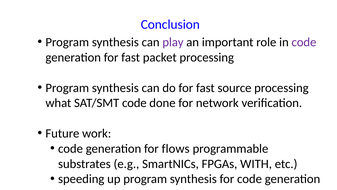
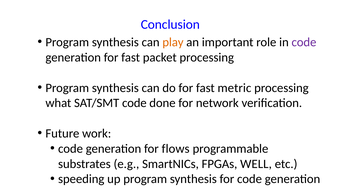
play colour: purple -> orange (173, 42)
source: source -> metric (234, 88)
WITH: WITH -> WELL (256, 163)
